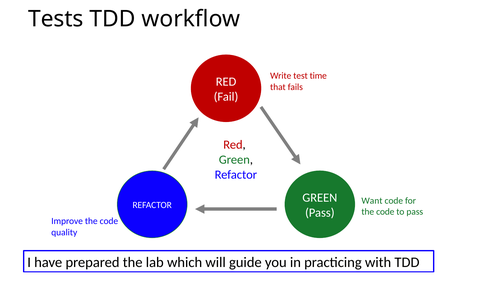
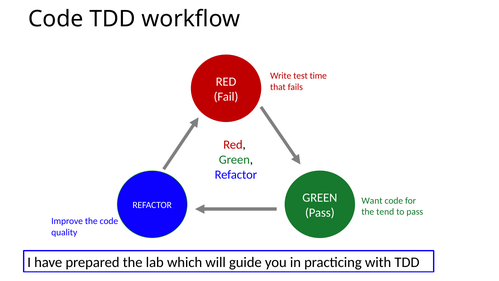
Tests: Tests -> Code (56, 19)
code: code -> tend (385, 212)
